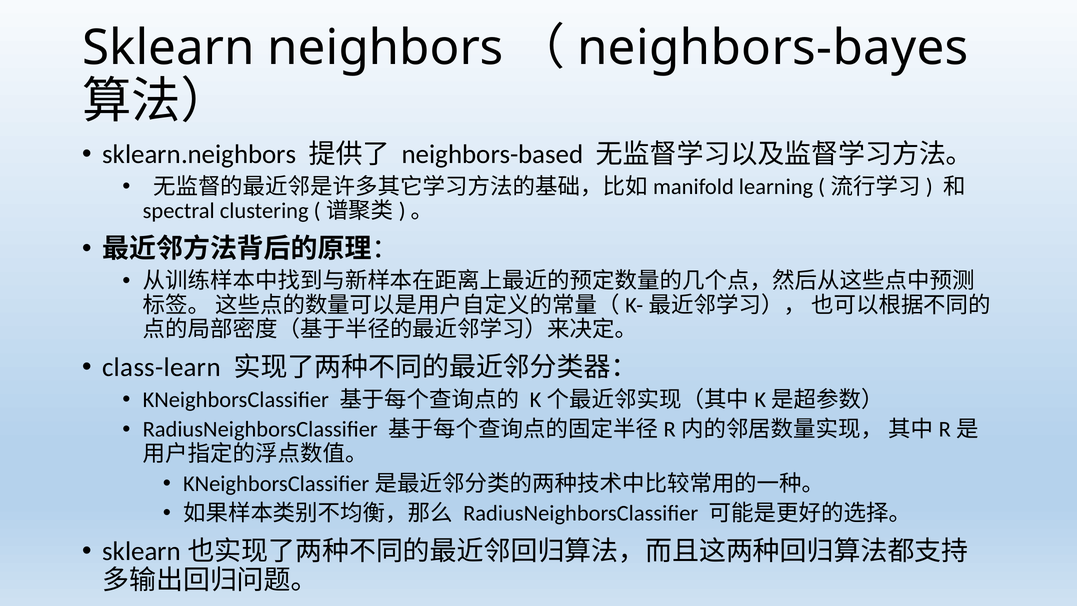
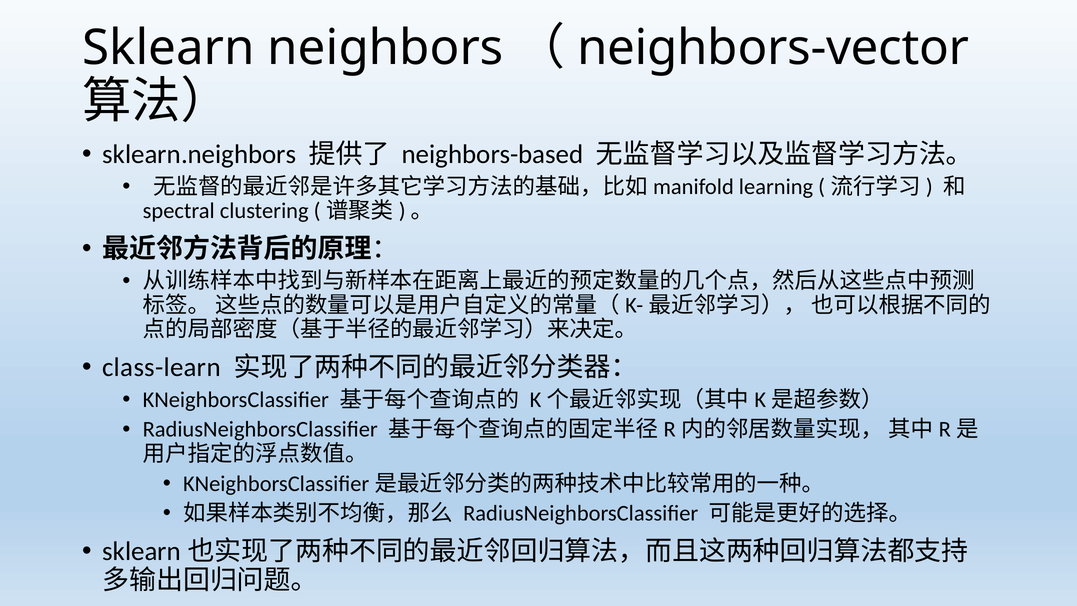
neighbors-bayes: neighbors-bayes -> neighbors-vector (773, 48)
